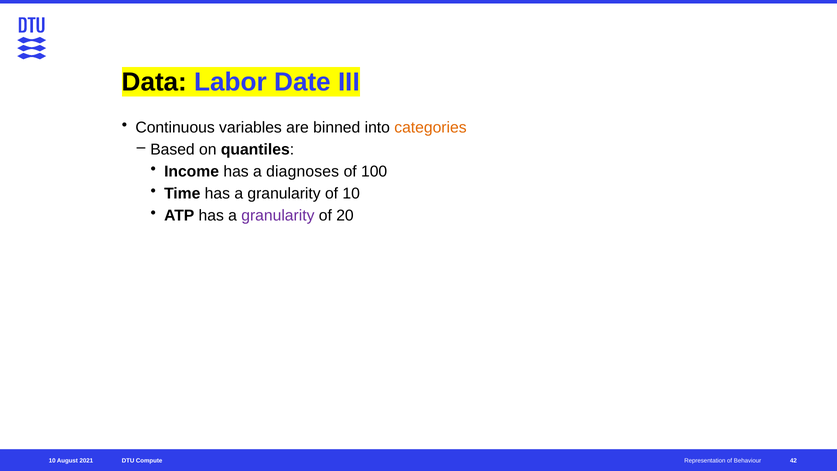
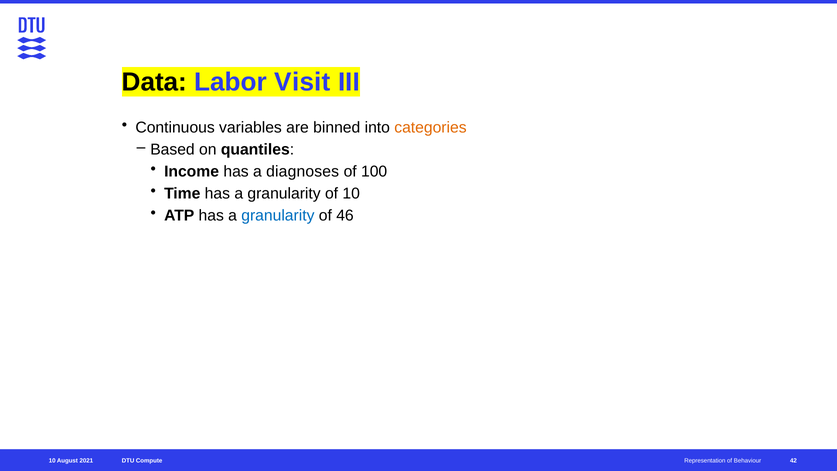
Date: Date -> Visit (302, 82)
granularity colour: purple -> blue (278, 216)
20: 20 -> 46 (345, 216)
